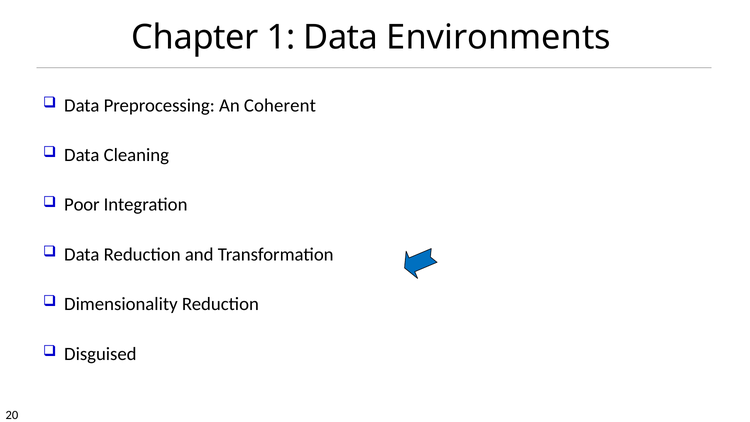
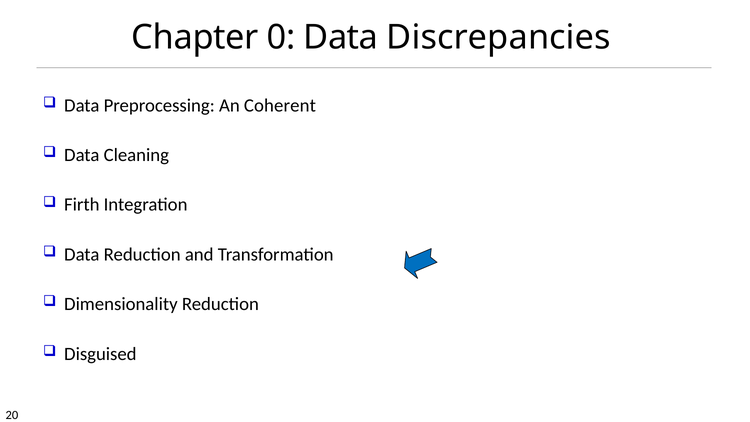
1: 1 -> 0 (281, 38)
Environments: Environments -> Discrepancies (499, 38)
Poor: Poor -> Firth (82, 205)
